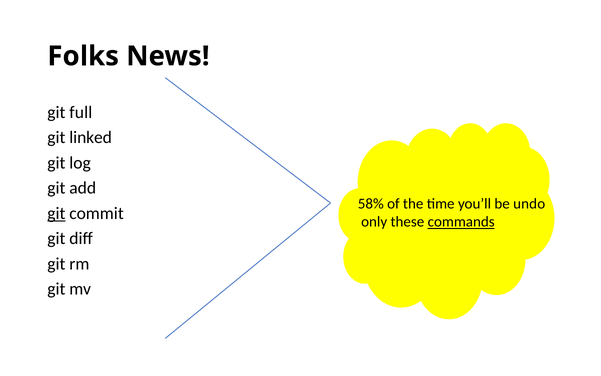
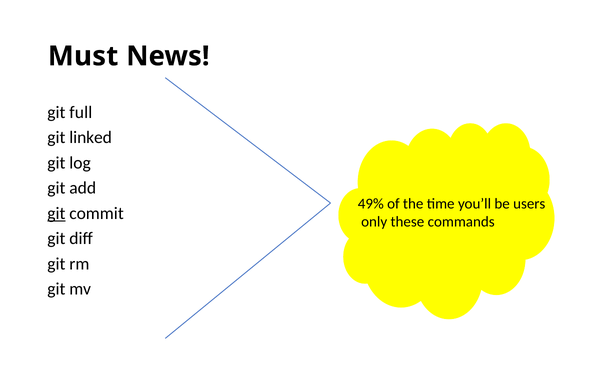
Folks: Folks -> Must (83, 56)
58%: 58% -> 49% (371, 204)
undo: undo -> users (529, 204)
commands underline: present -> none (461, 222)
